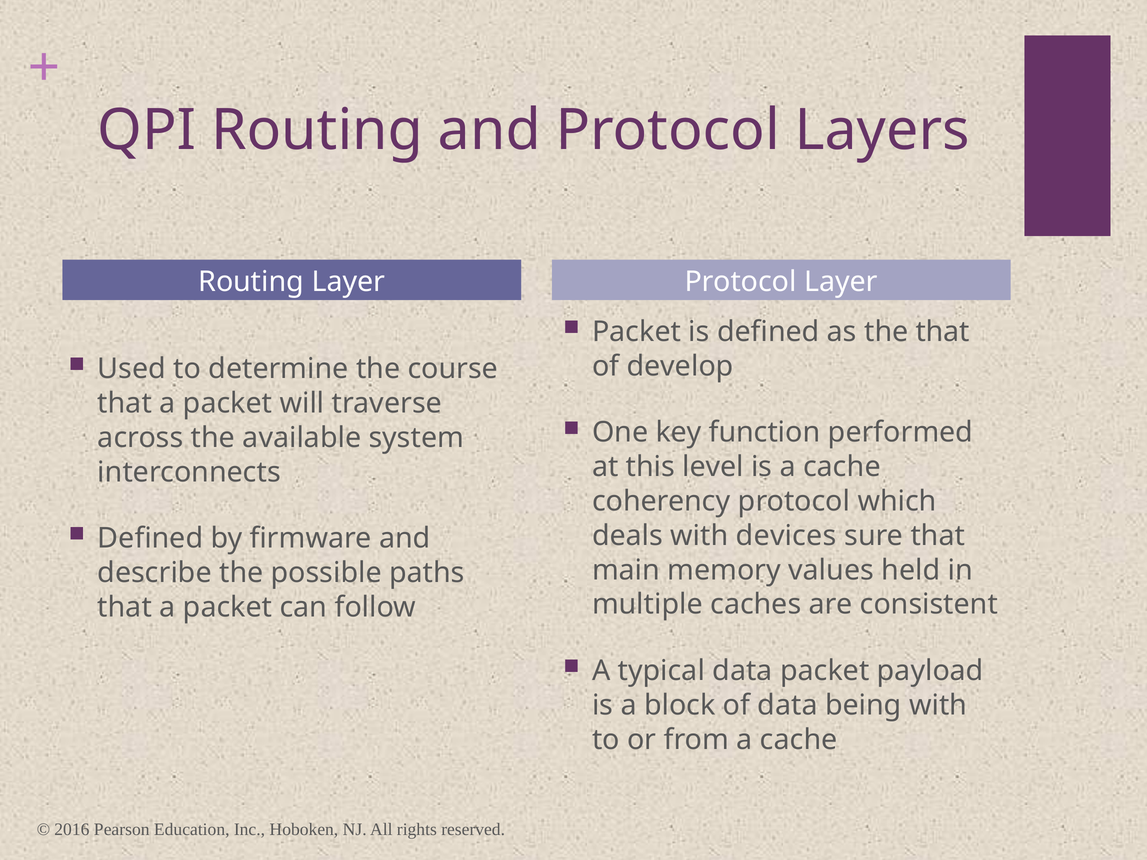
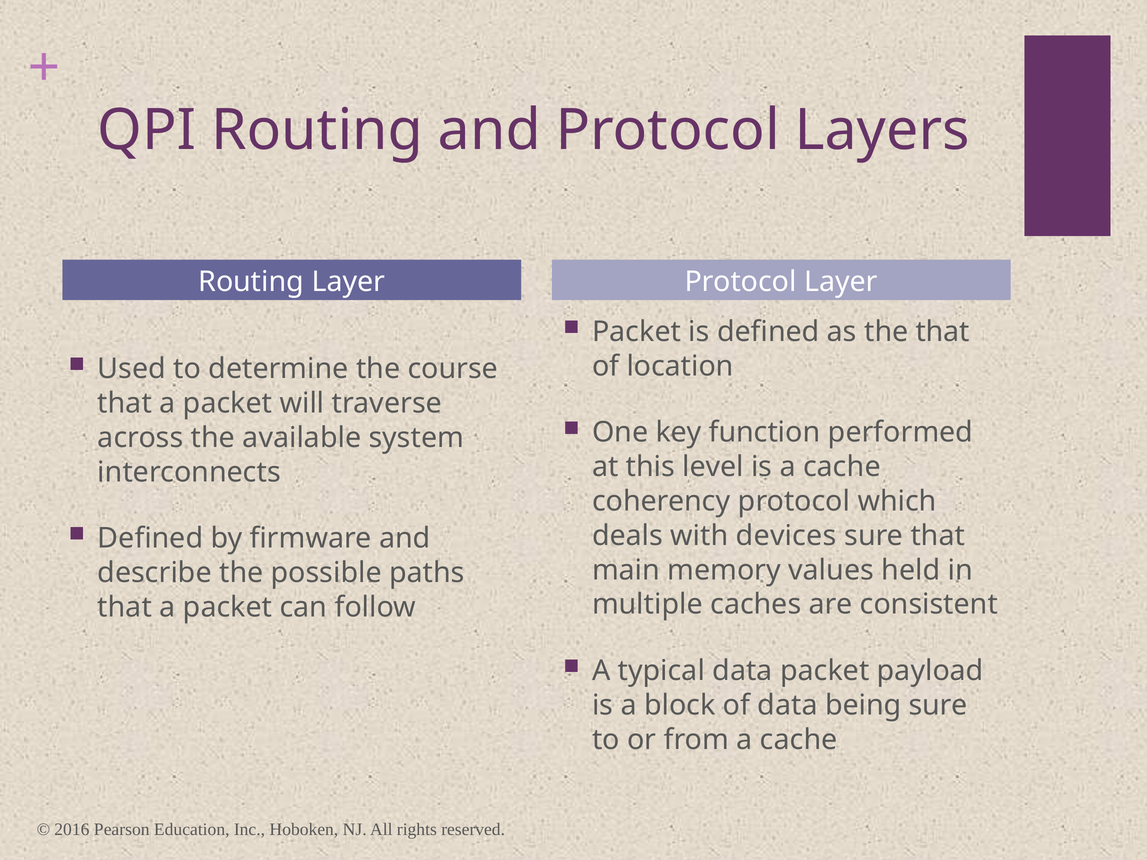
develop: develop -> location (680, 366)
being with: with -> sure (938, 705)
